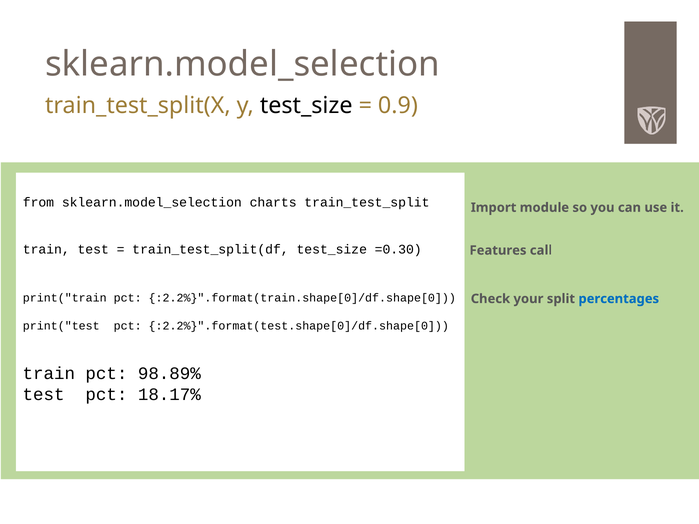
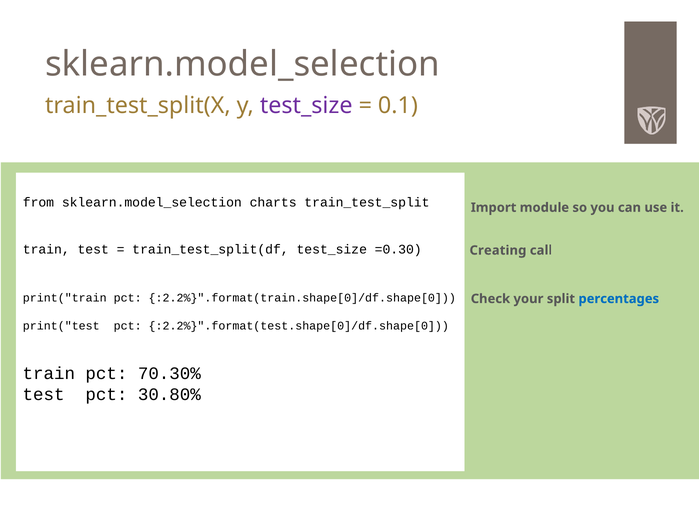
test_size colour: black -> purple (306, 105)
0.9: 0.9 -> 0.1 (398, 105)
Features: Features -> Creating (498, 250)
98.89%: 98.89% -> 70.30% (169, 373)
18.17%: 18.17% -> 30.80% (169, 394)
